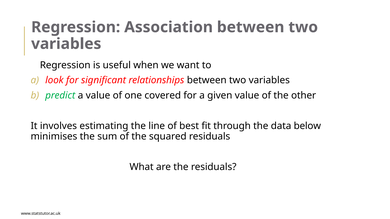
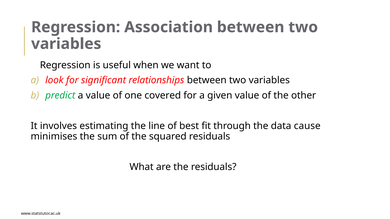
below: below -> cause (307, 126)
